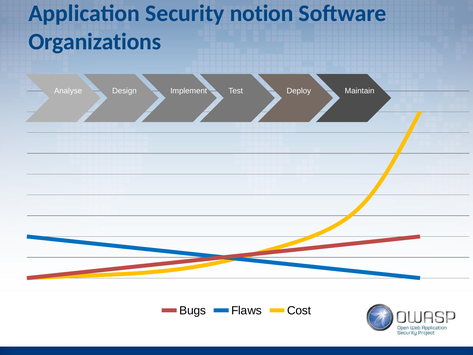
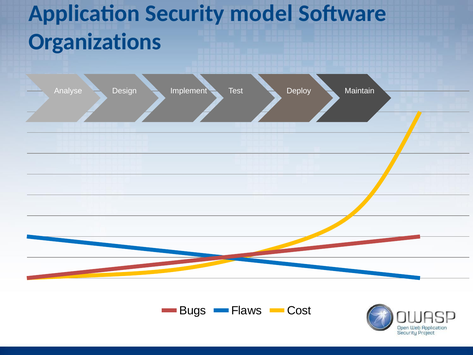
notion: notion -> model (261, 13)
